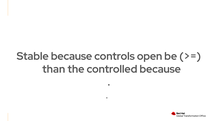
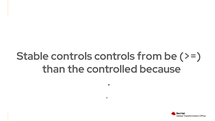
Stable because: because -> controls (71, 56)
open: open -> from (149, 56)
